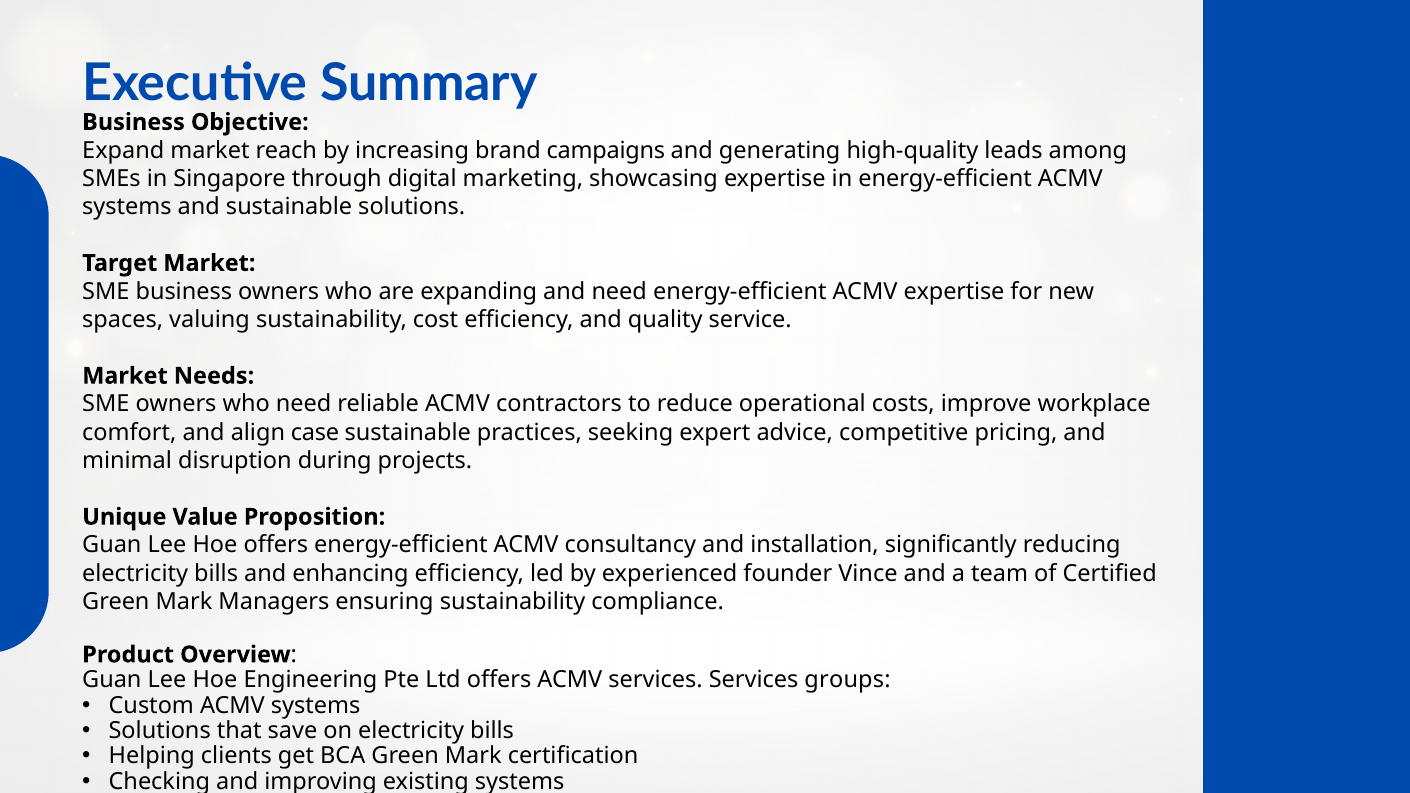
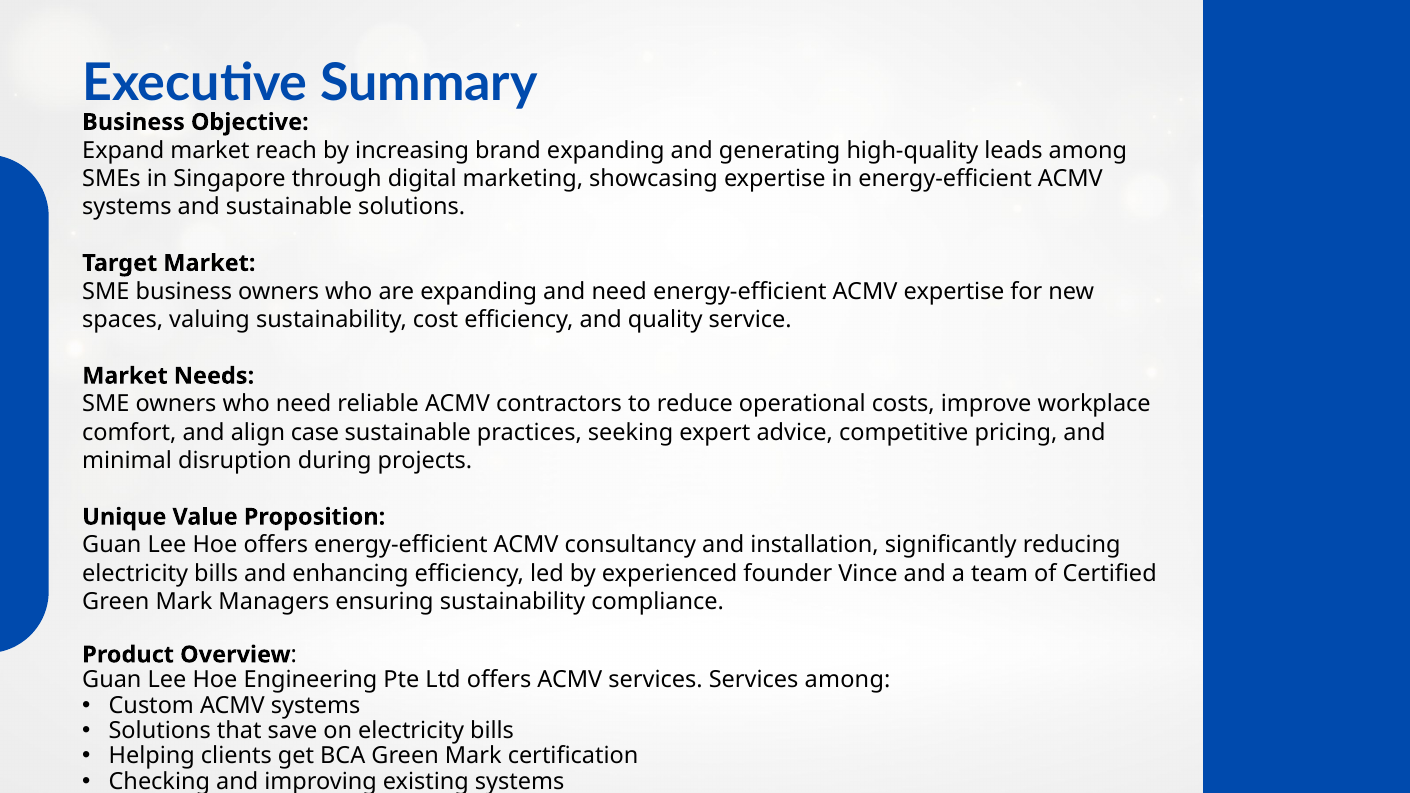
brand campaigns: campaigns -> expanding (606, 150)
Services groups: groups -> among (848, 680)
